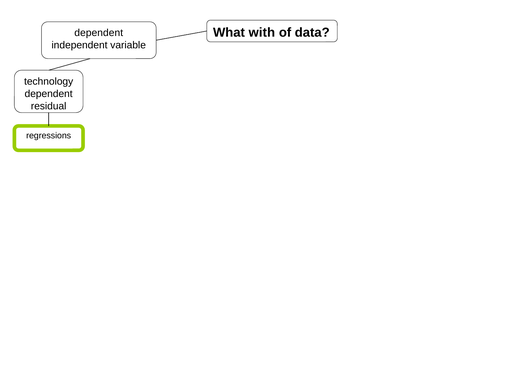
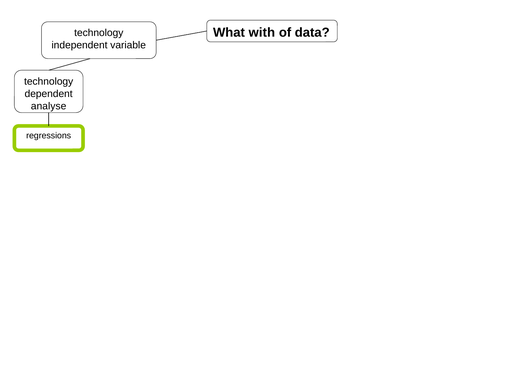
dependent: dependent -> technology (99, 33)
residual: residual -> analyse (49, 106)
